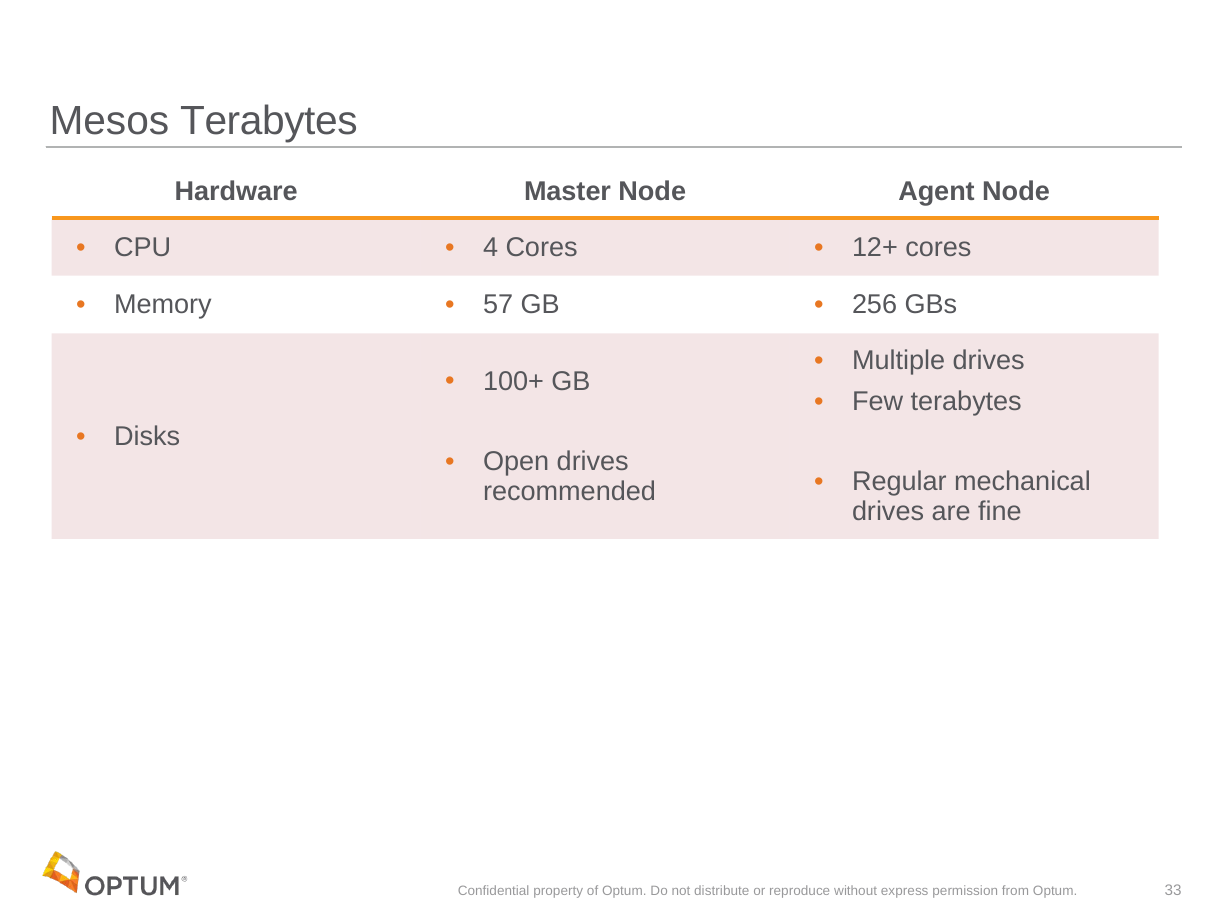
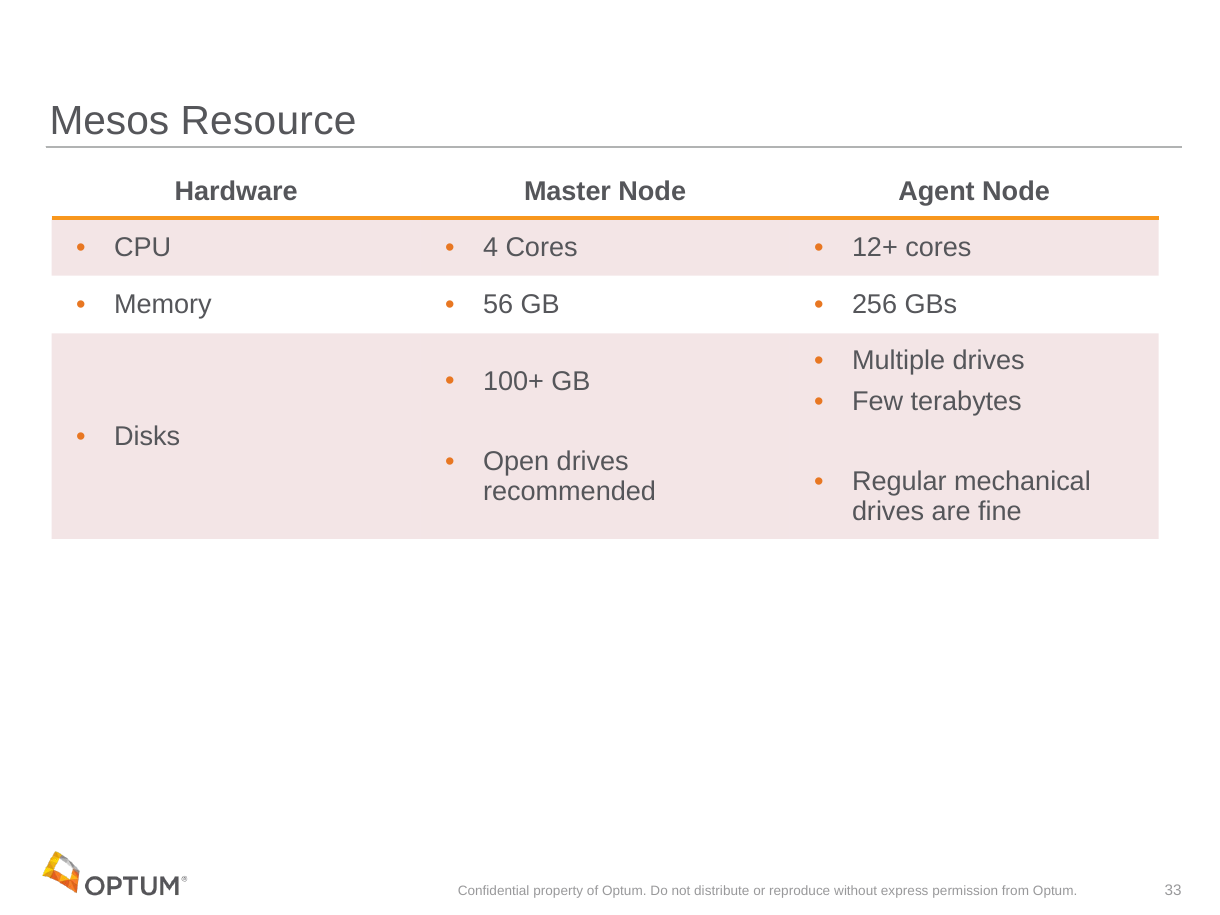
Mesos Terabytes: Terabytes -> Resource (269, 121)
57: 57 -> 56 (498, 305)
